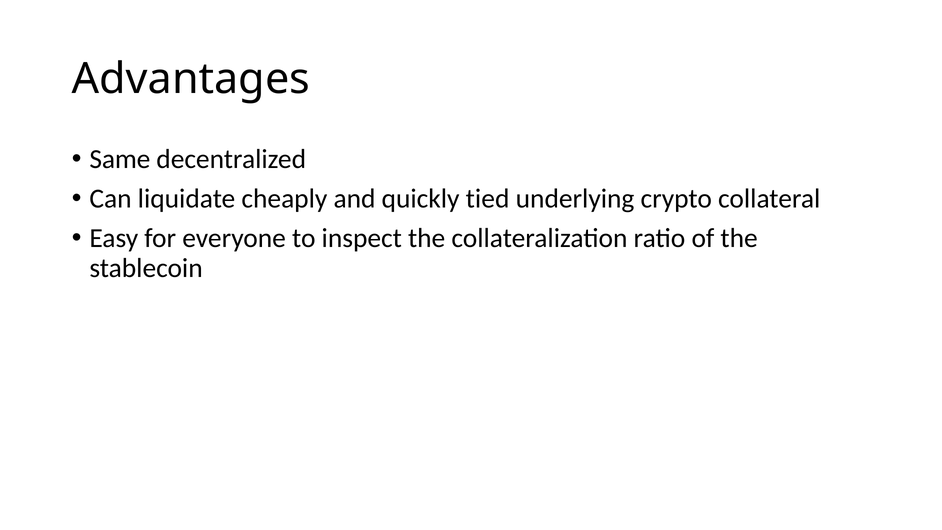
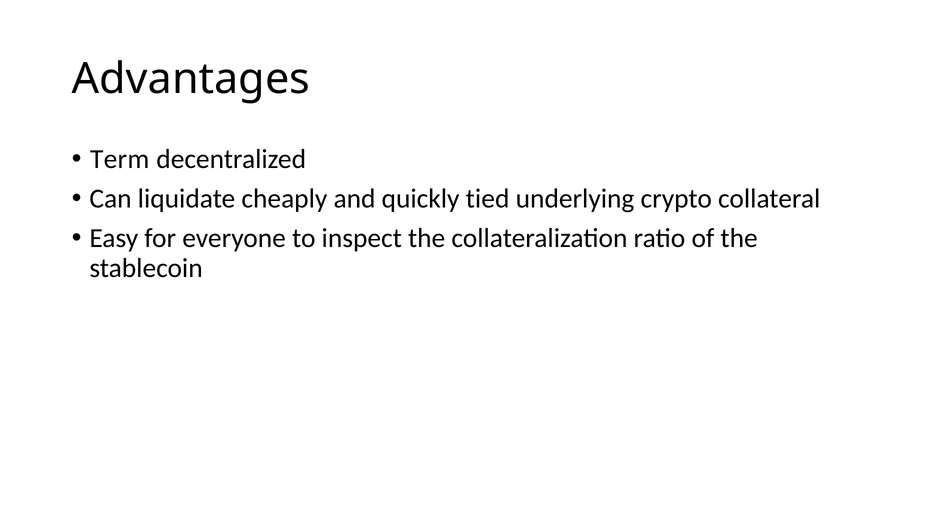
Same: Same -> Term (120, 159)
